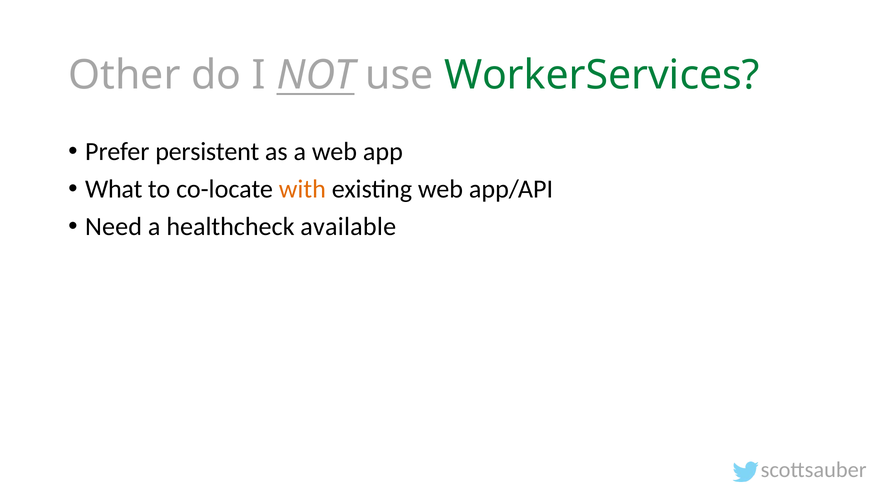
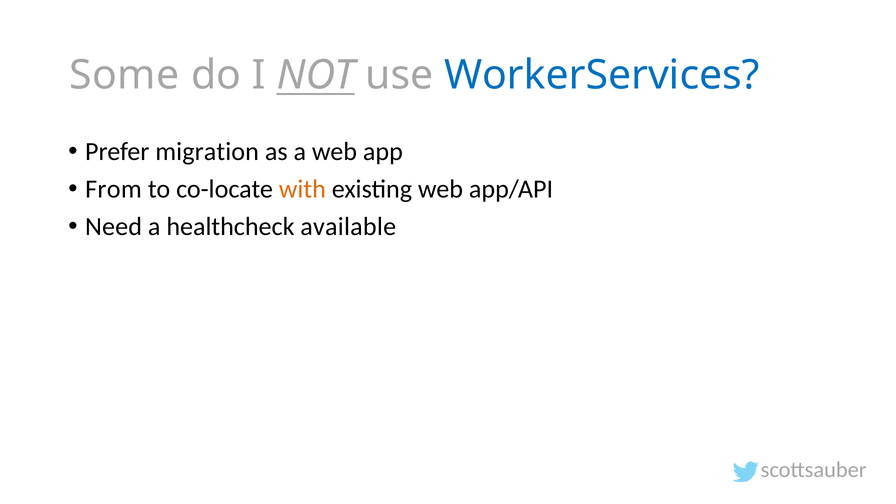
Other: Other -> Some (124, 75)
WorkerServices colour: green -> blue (602, 75)
persistent: persistent -> migration (207, 151)
What: What -> From (113, 189)
